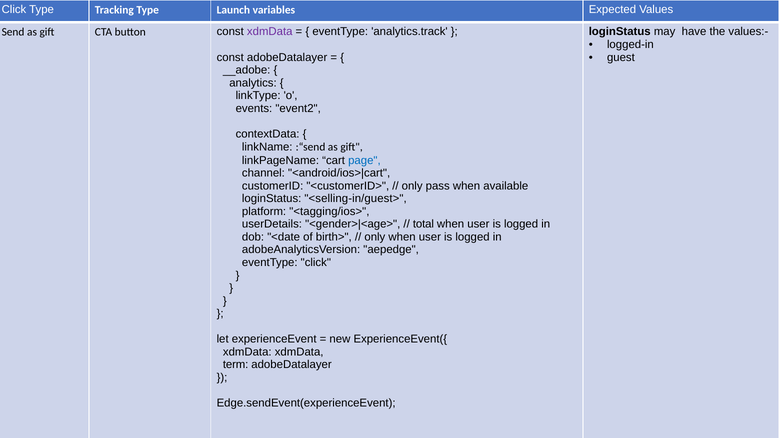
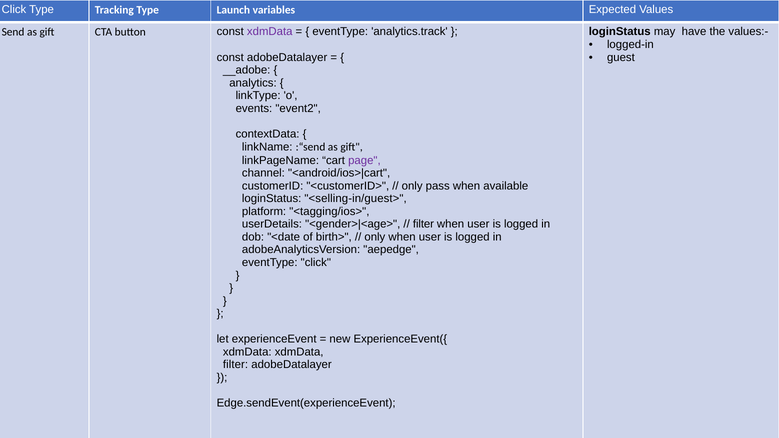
page colour: blue -> purple (364, 160)
total: total -> filter (423, 224)
term: term -> filter (236, 365)
